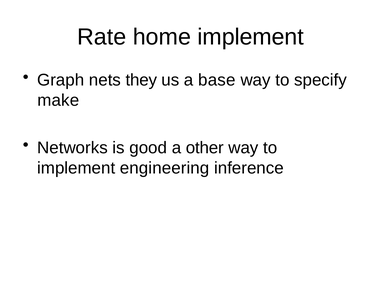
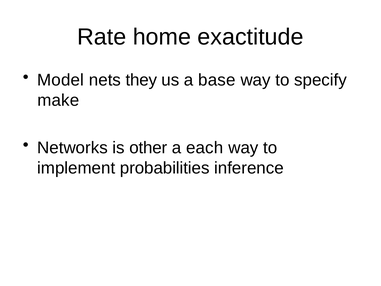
home implement: implement -> exactitude (251, 37)
Graph: Graph -> Model (61, 80)
good: good -> other (148, 148)
other: other -> each (205, 148)
engineering: engineering -> probabilities (165, 168)
